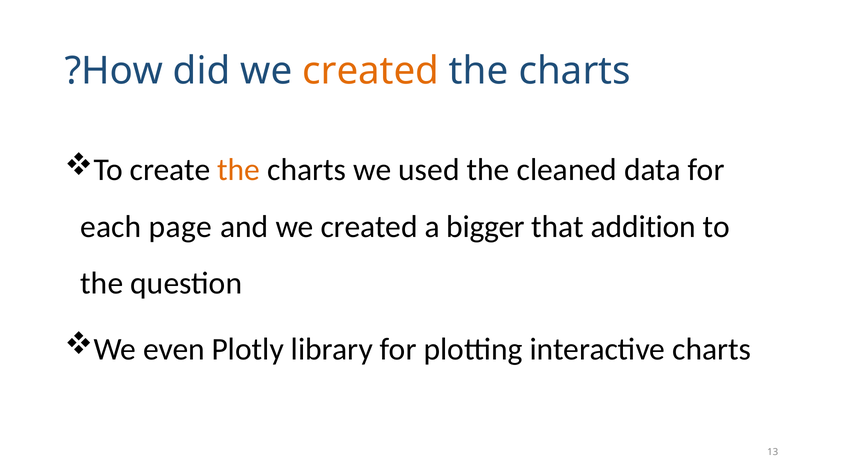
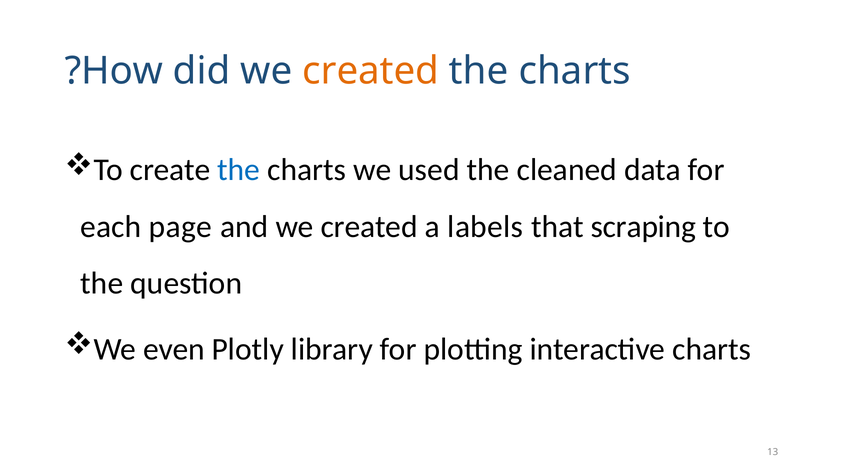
the colour: orange -> blue (239, 170)
bigger: bigger -> labels (485, 226)
addition: addition -> scraping (643, 226)
